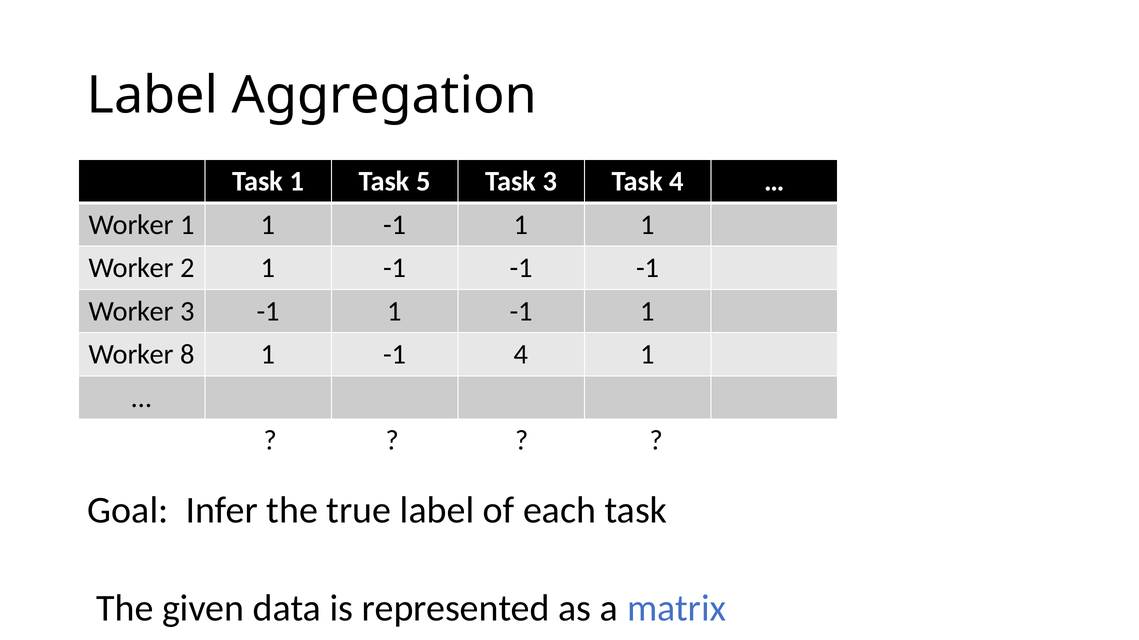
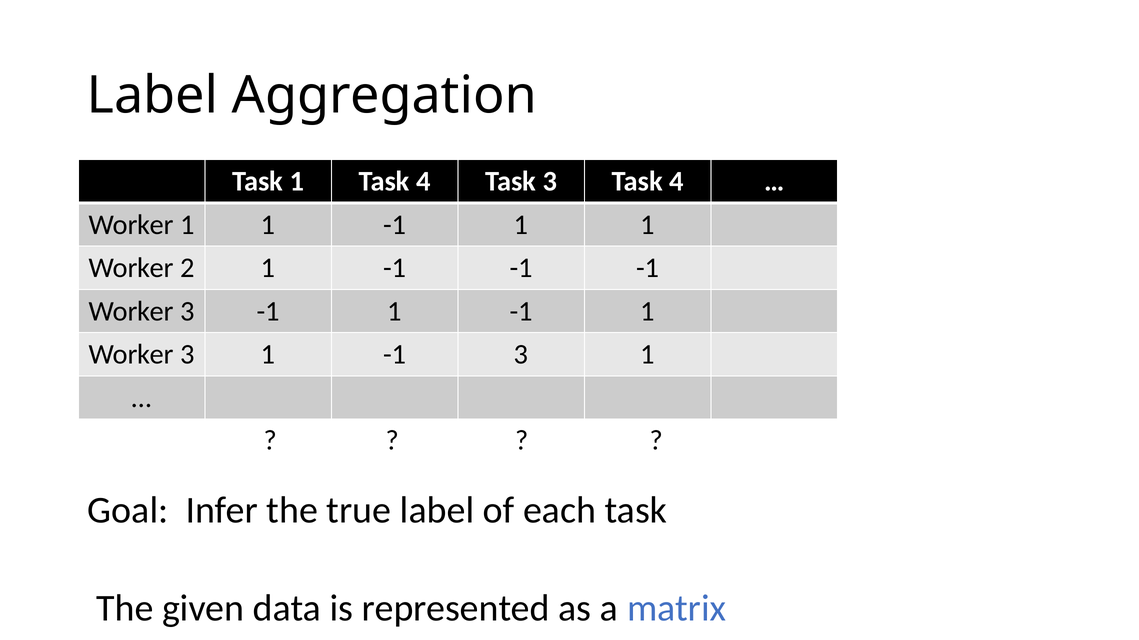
1 Task 5: 5 -> 4 (423, 182)
8: 8 -> 3 (187, 355)
-1 4: 4 -> 3 (521, 355)
